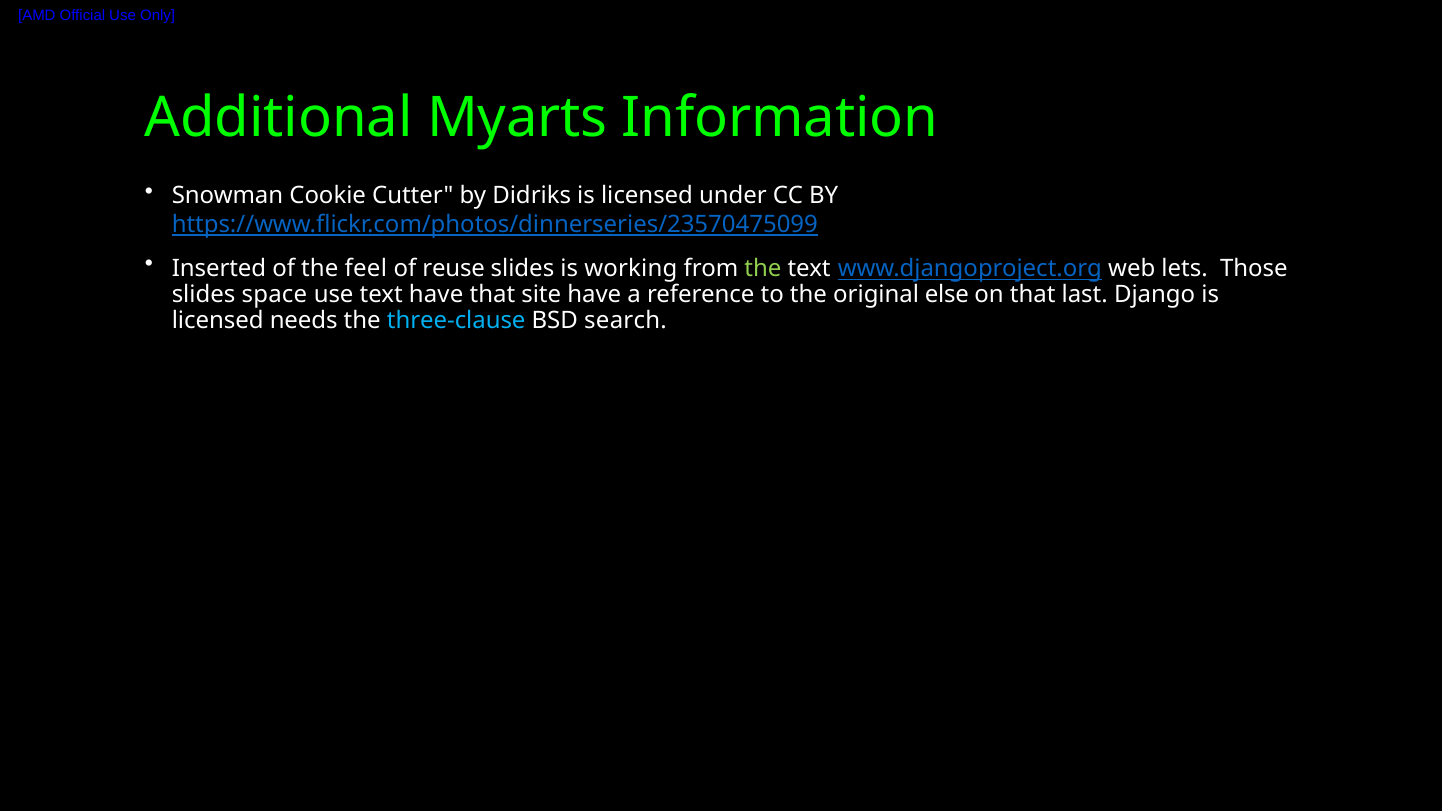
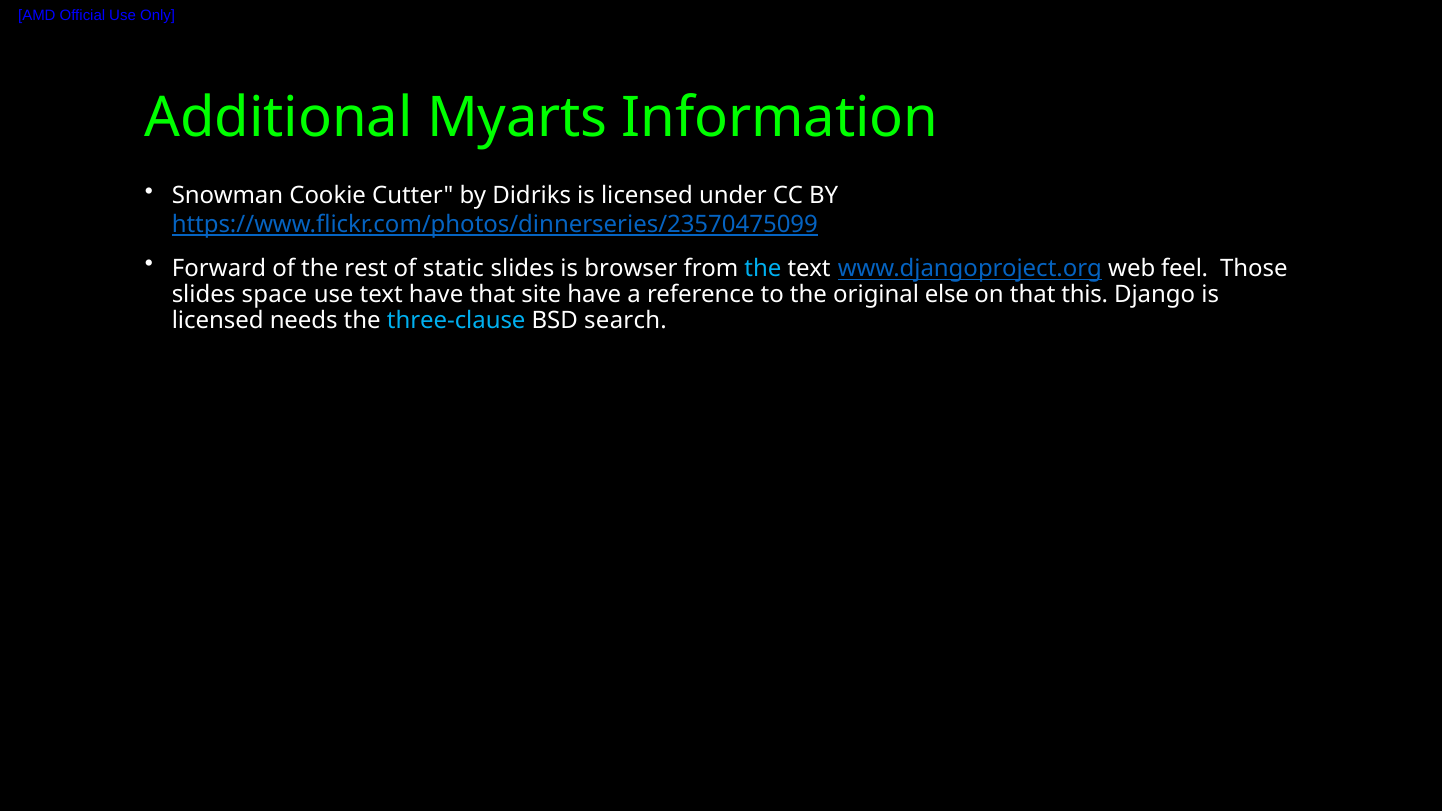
Inserted: Inserted -> Forward (219, 268)
feel: feel -> rest (366, 268)
reuse: reuse -> static (453, 268)
working: working -> browser (631, 268)
the colour: light green -> light blue (763, 268)
lets: lets -> feel (1185, 268)
last: last -> this (1085, 295)
